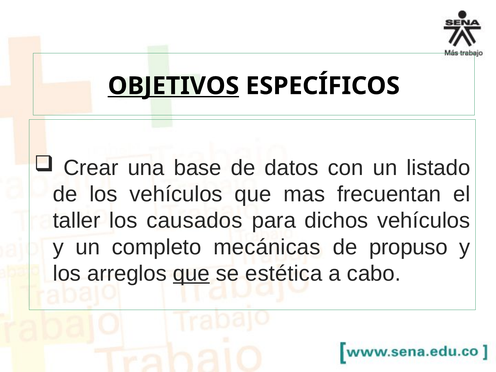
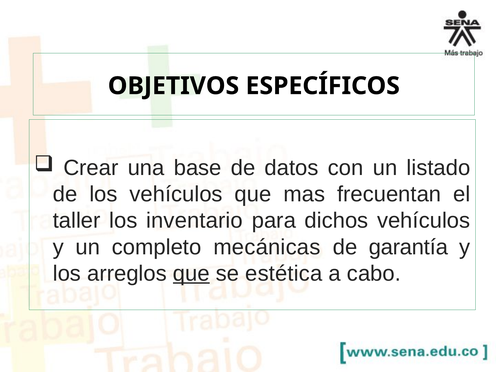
OBJETIVOS underline: present -> none (173, 86)
causados: causados -> inventario (195, 221)
propuso: propuso -> garantía (408, 247)
